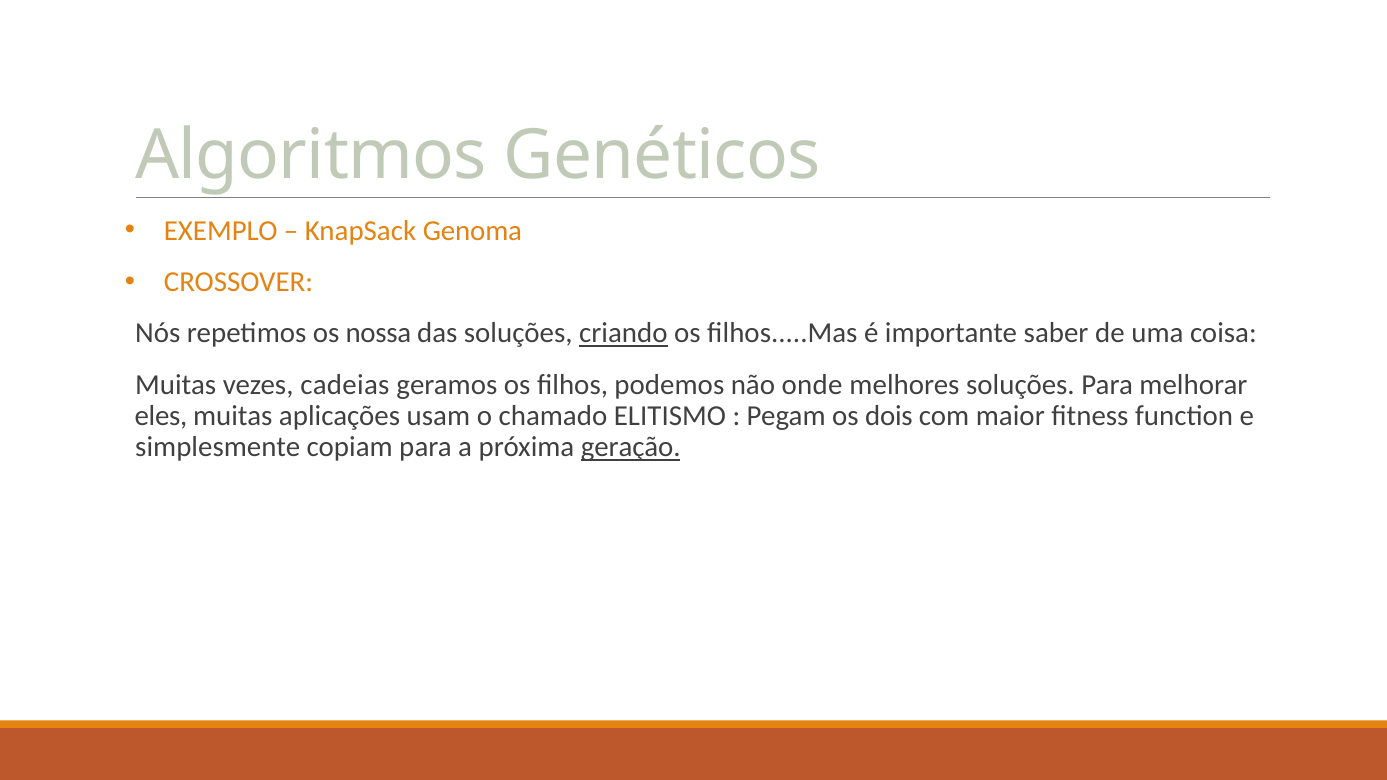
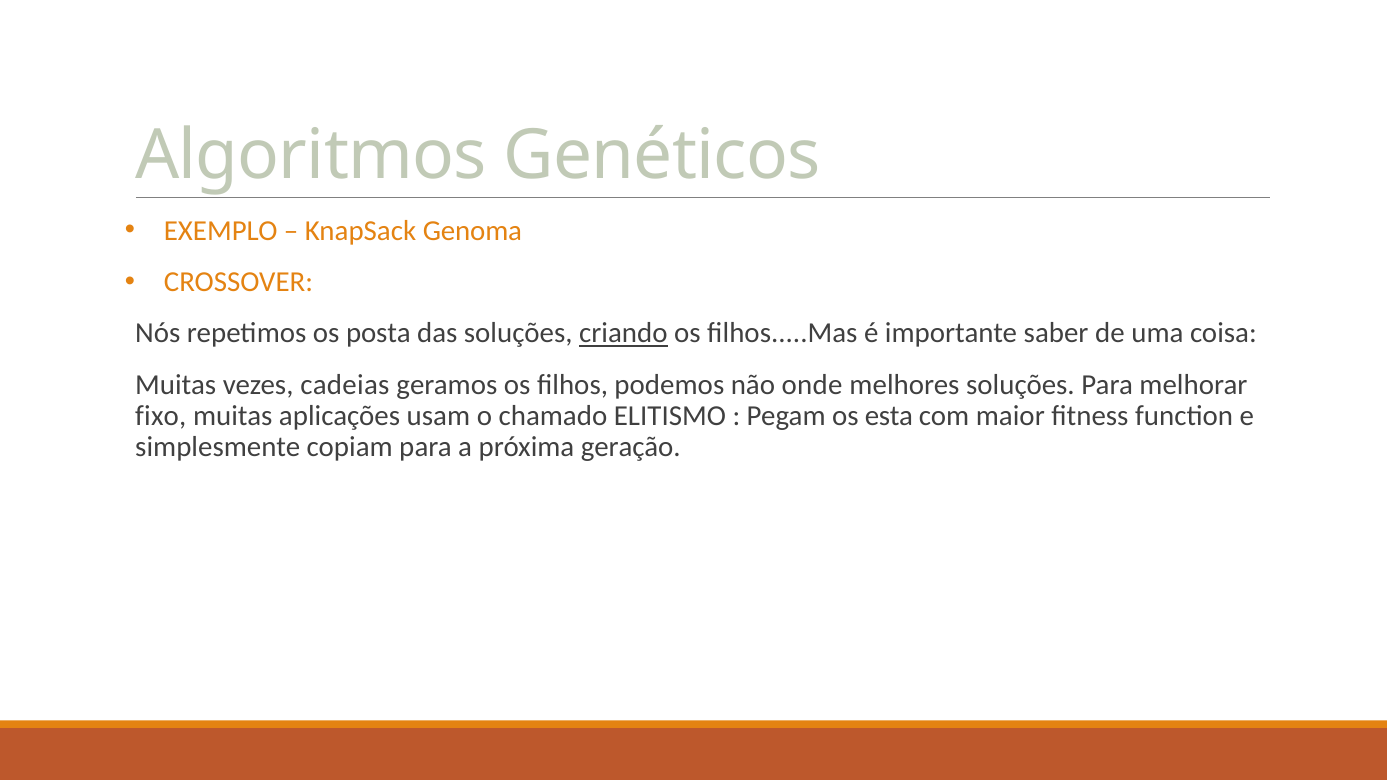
nossa: nossa -> posta (378, 333)
eles: eles -> fixo (161, 416)
dois: dois -> esta (889, 416)
geração underline: present -> none (631, 447)
